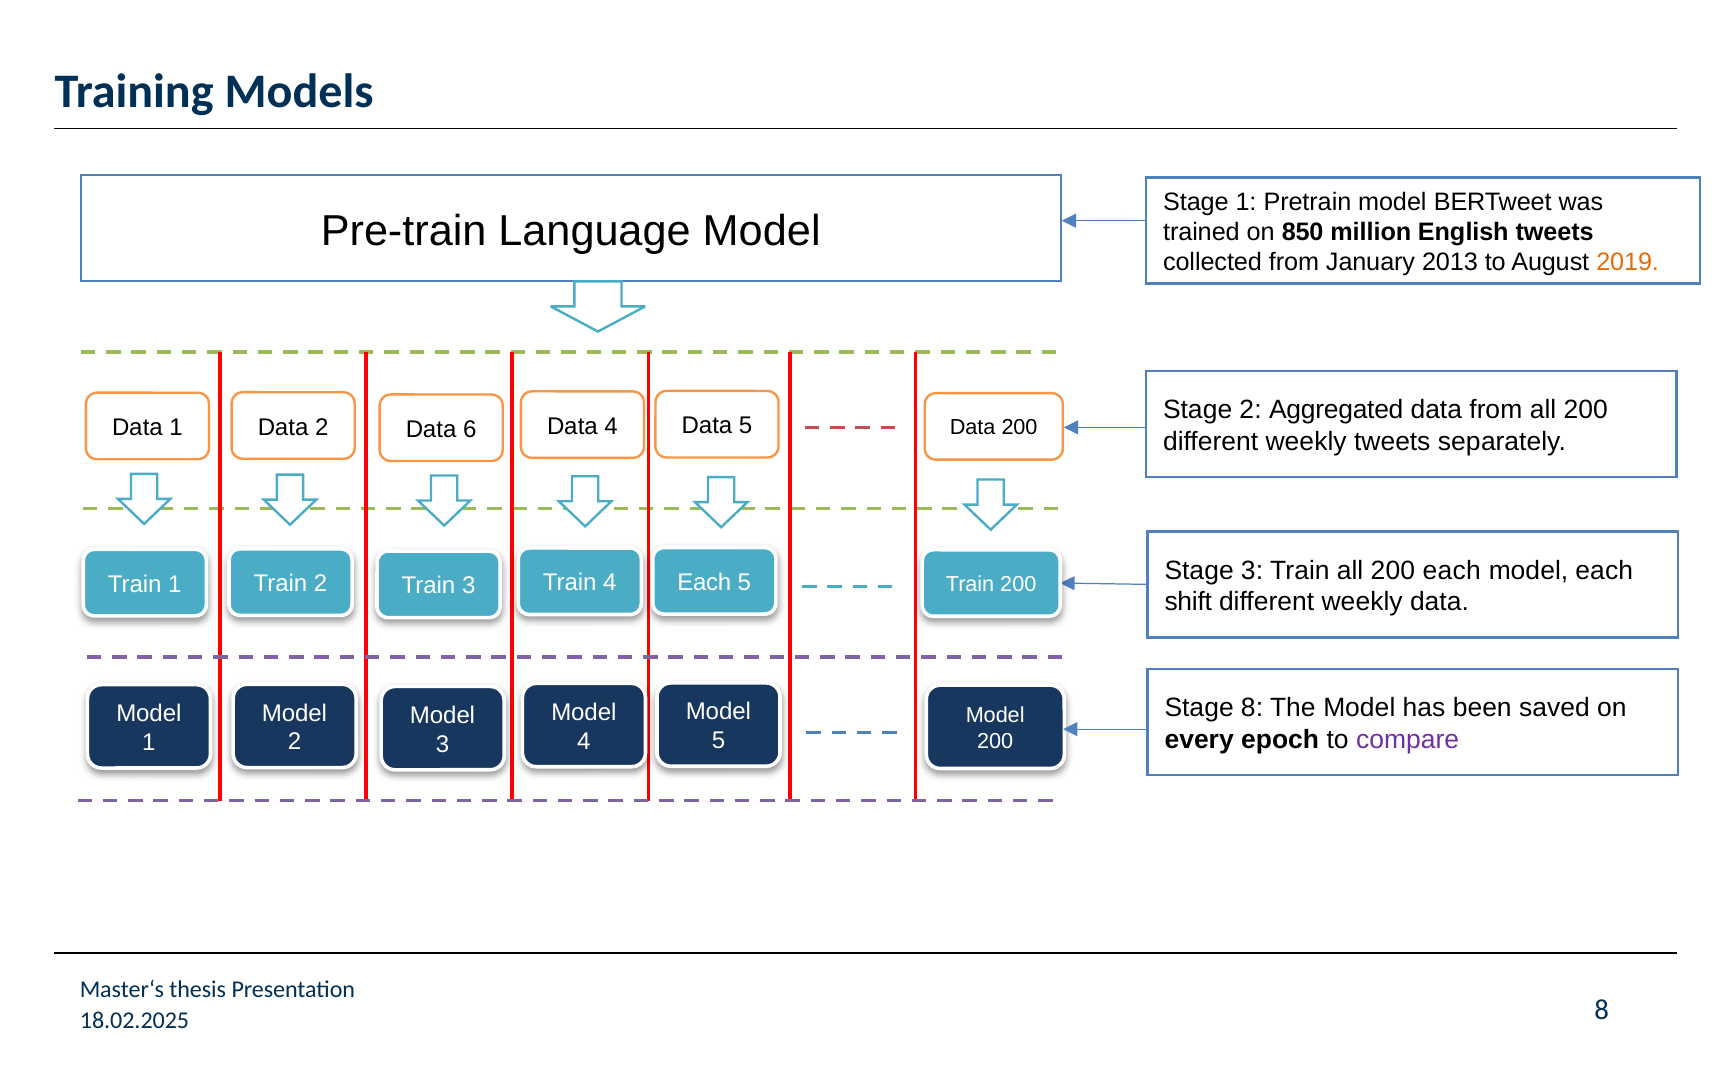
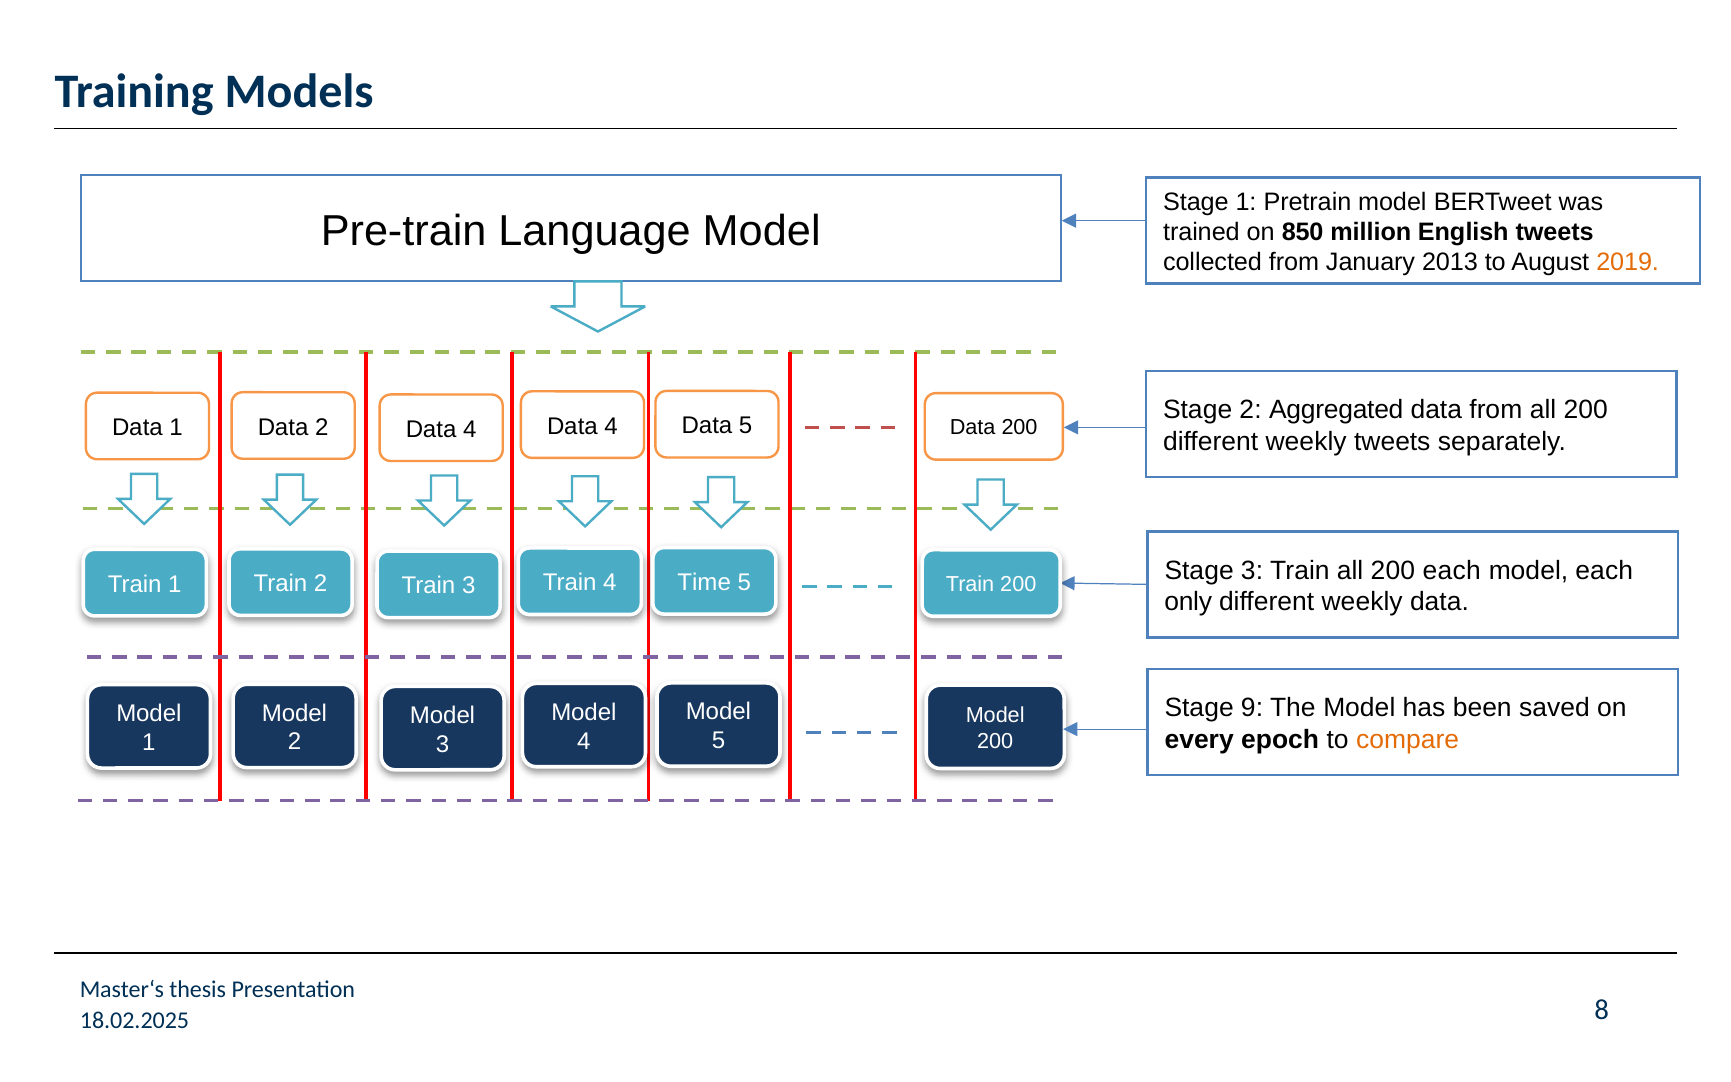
2 Data 6: 6 -> 4 (470, 429)
4 Each: Each -> Time (704, 582)
shift: shift -> only (1188, 602)
Stage 8: 8 -> 9 (1252, 708)
compare colour: purple -> orange (1408, 740)
